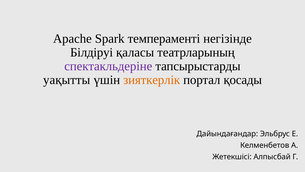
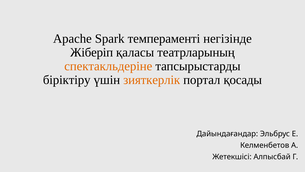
Білдіруі: Білдіруі -> Жіберіп (92, 52)
спектакльдеріне colour: purple -> orange (108, 66)
уақытты: уақытты -> біріктіру (67, 80)
